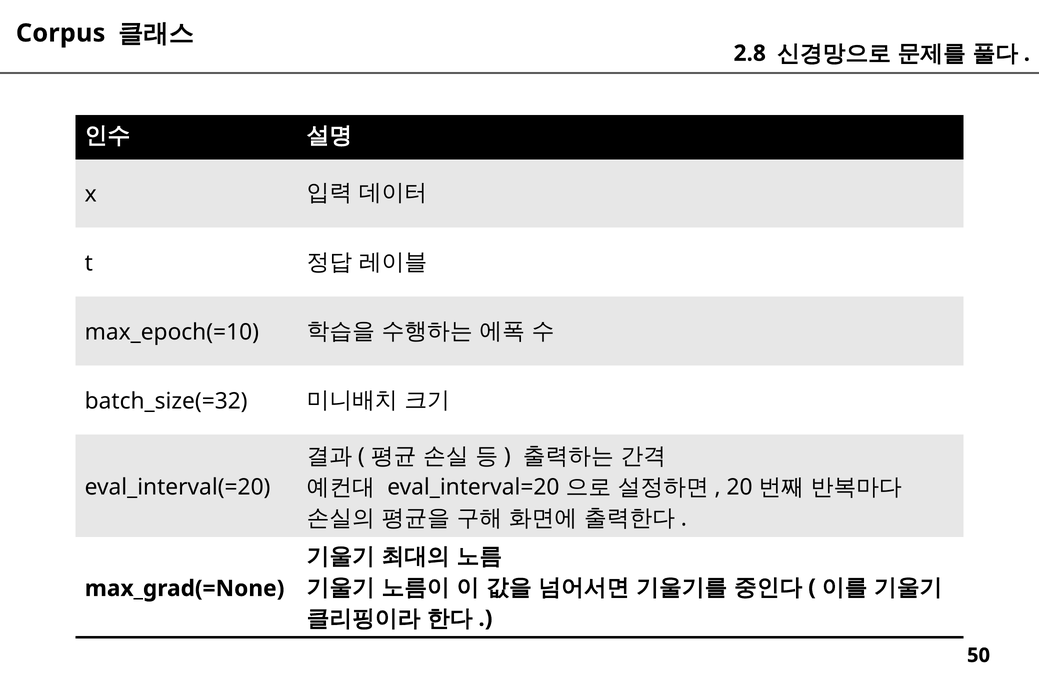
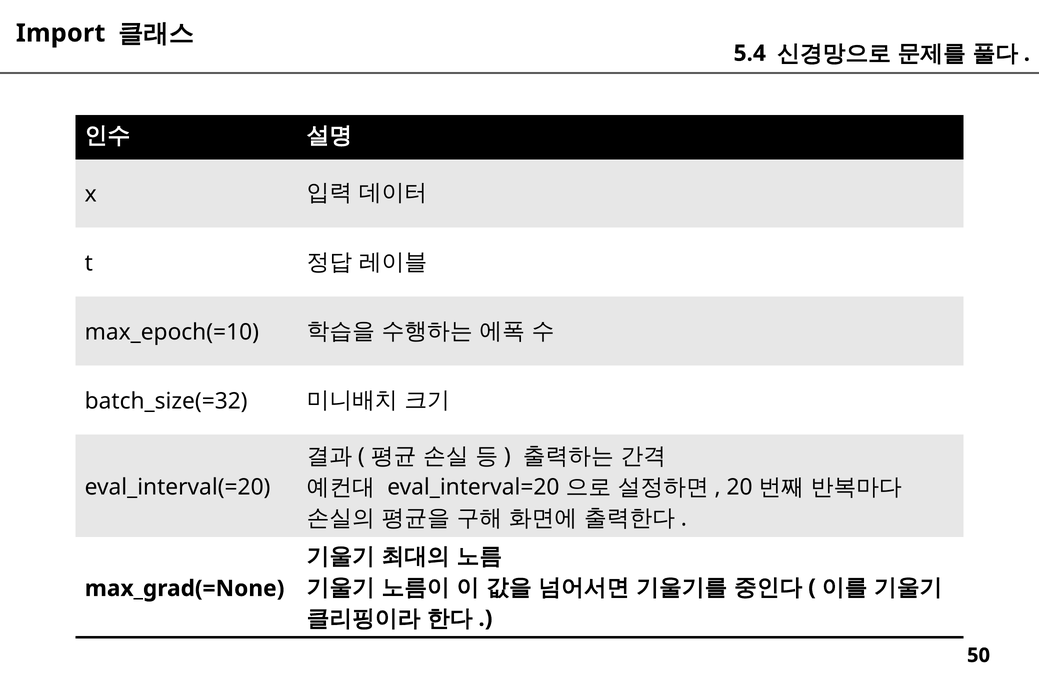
Corpus: Corpus -> Import (61, 33)
2.8: 2.8 -> 5.4 (750, 53)
